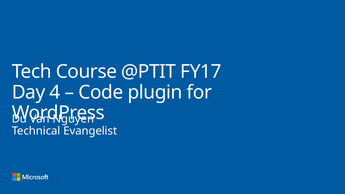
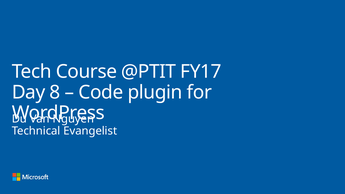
4: 4 -> 8 (55, 92)
